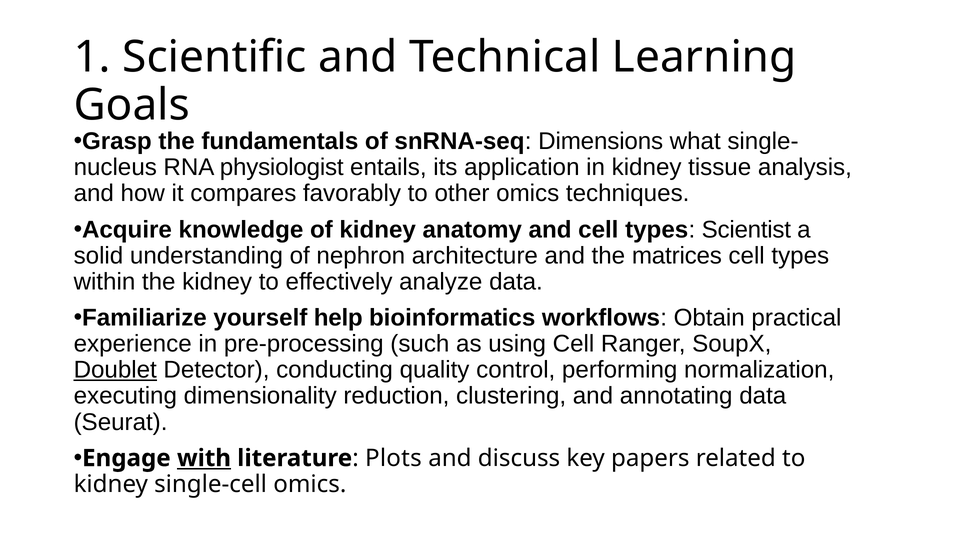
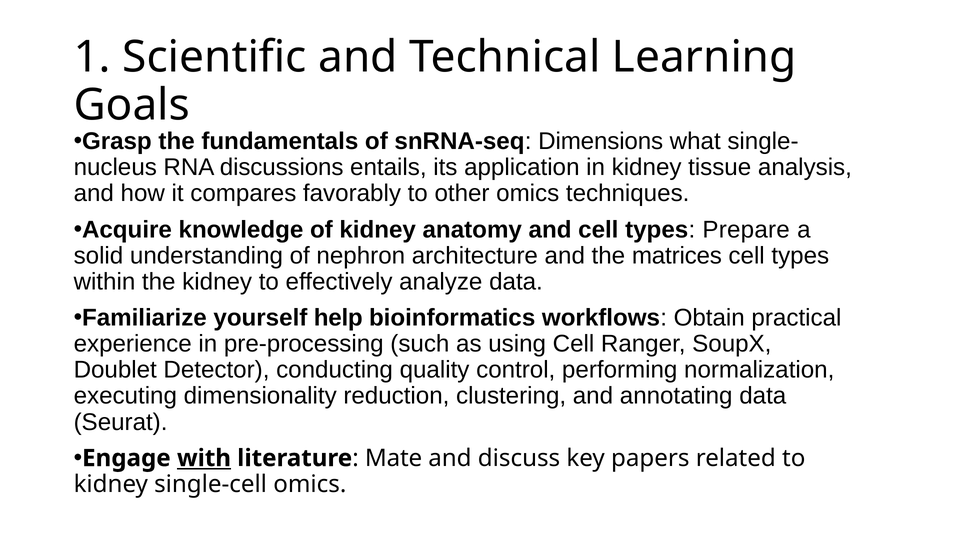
physiologist: physiologist -> discussions (282, 168)
Scientist: Scientist -> Prepare (746, 230)
Doublet underline: present -> none (115, 370)
Plots: Plots -> Mate (394, 458)
